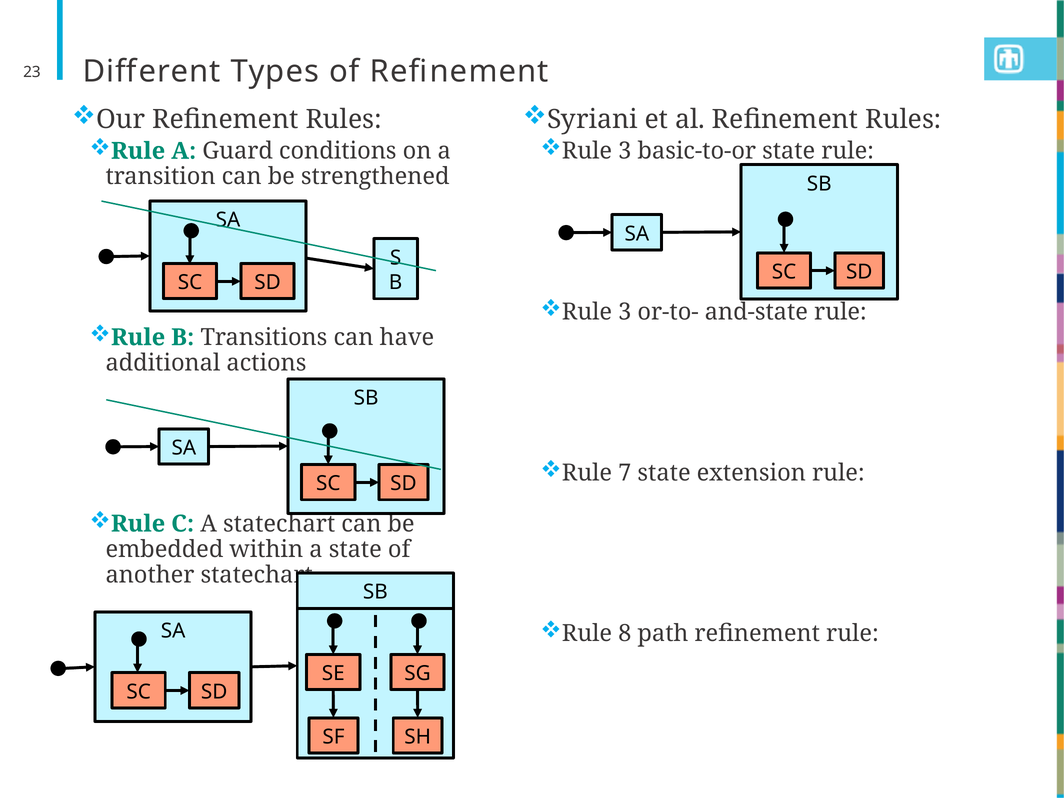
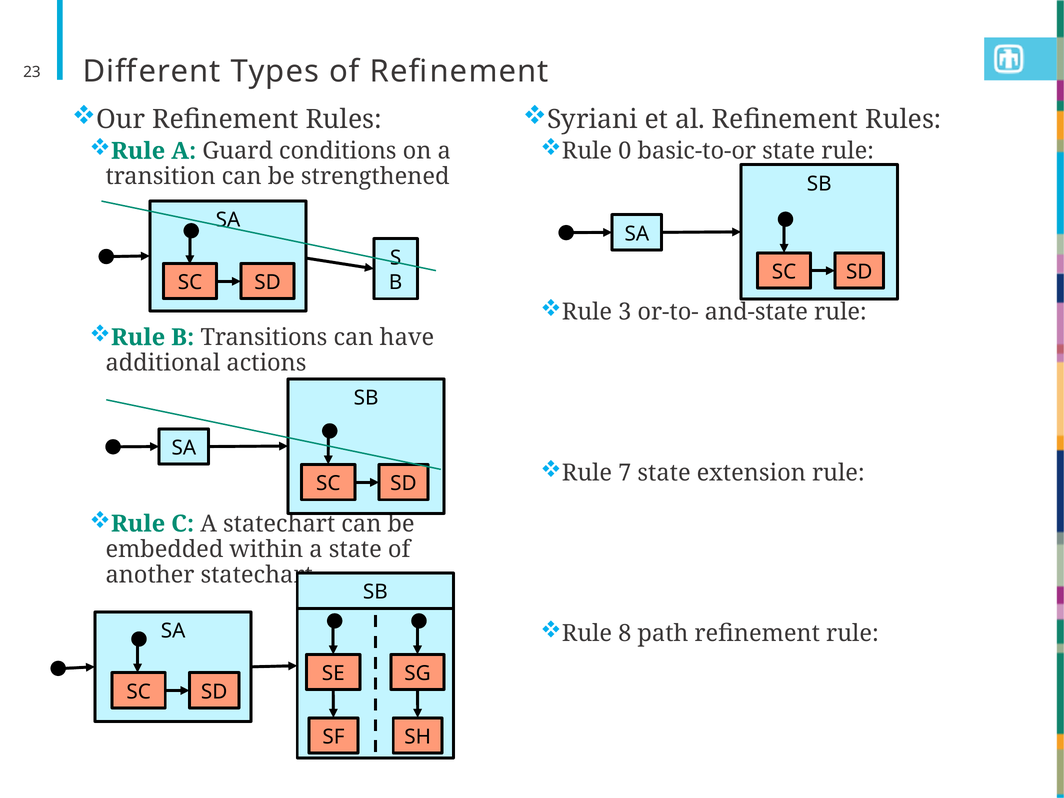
3: 3 -> 0 (625, 151)
